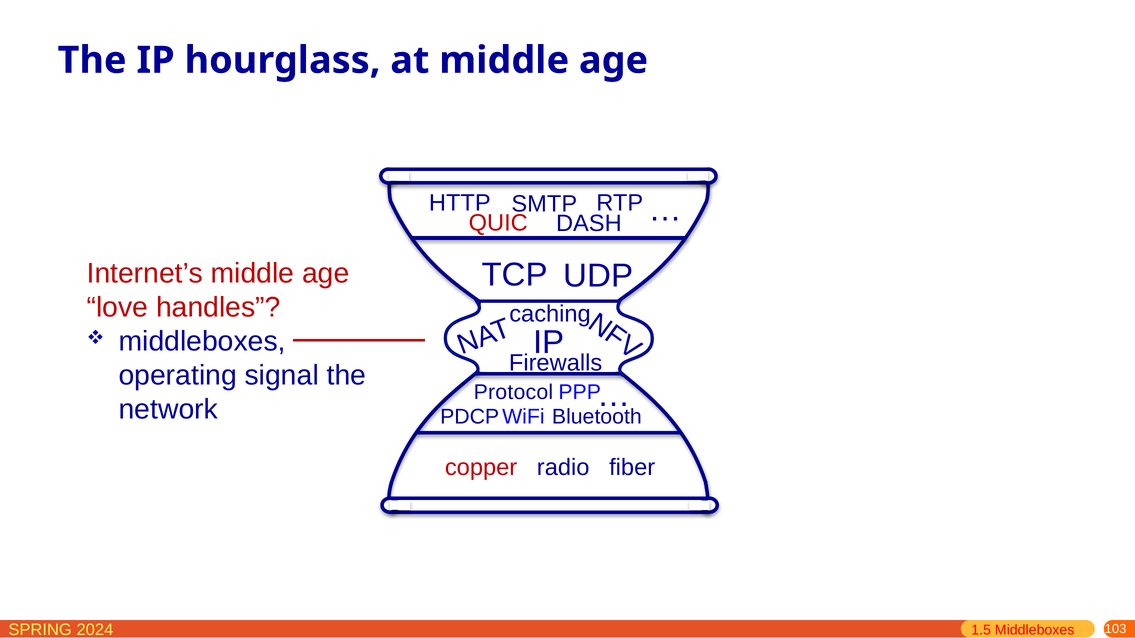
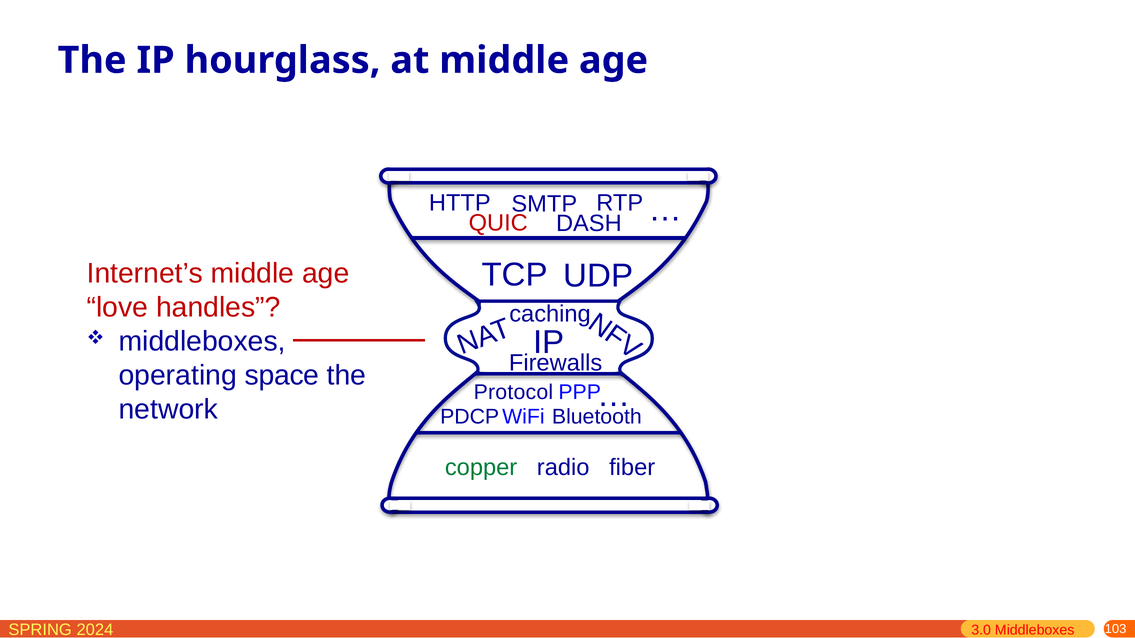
signal: signal -> space (282, 376)
copper colour: red -> green (481, 468)
1.5: 1.5 -> 3.0 (981, 630)
